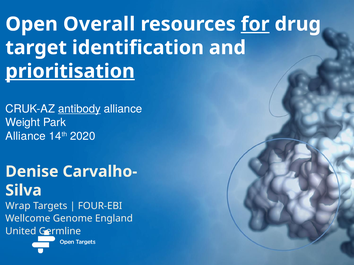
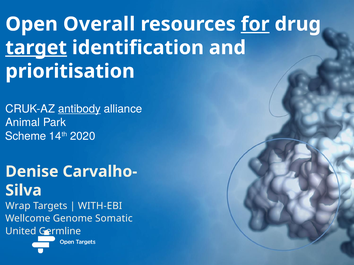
target underline: none -> present (36, 48)
prioritisation underline: present -> none (70, 71)
Weight: Weight -> Animal (23, 123)
Alliance: Alliance -> Scheme (26, 136)
FOUR-EBI: FOUR-EBI -> WITH-EBI (100, 206)
England: England -> Somatic (114, 219)
